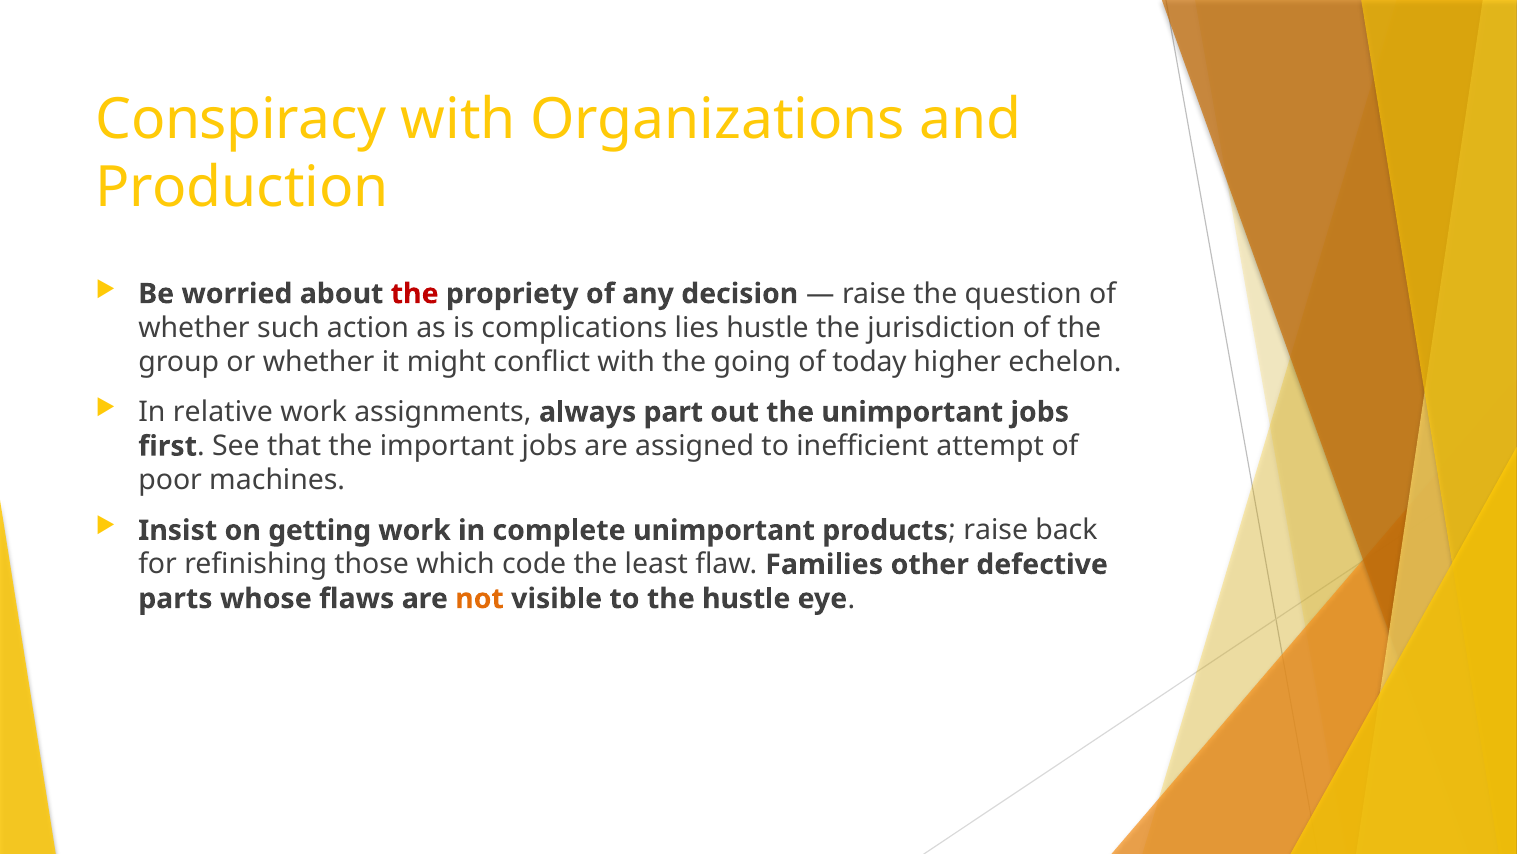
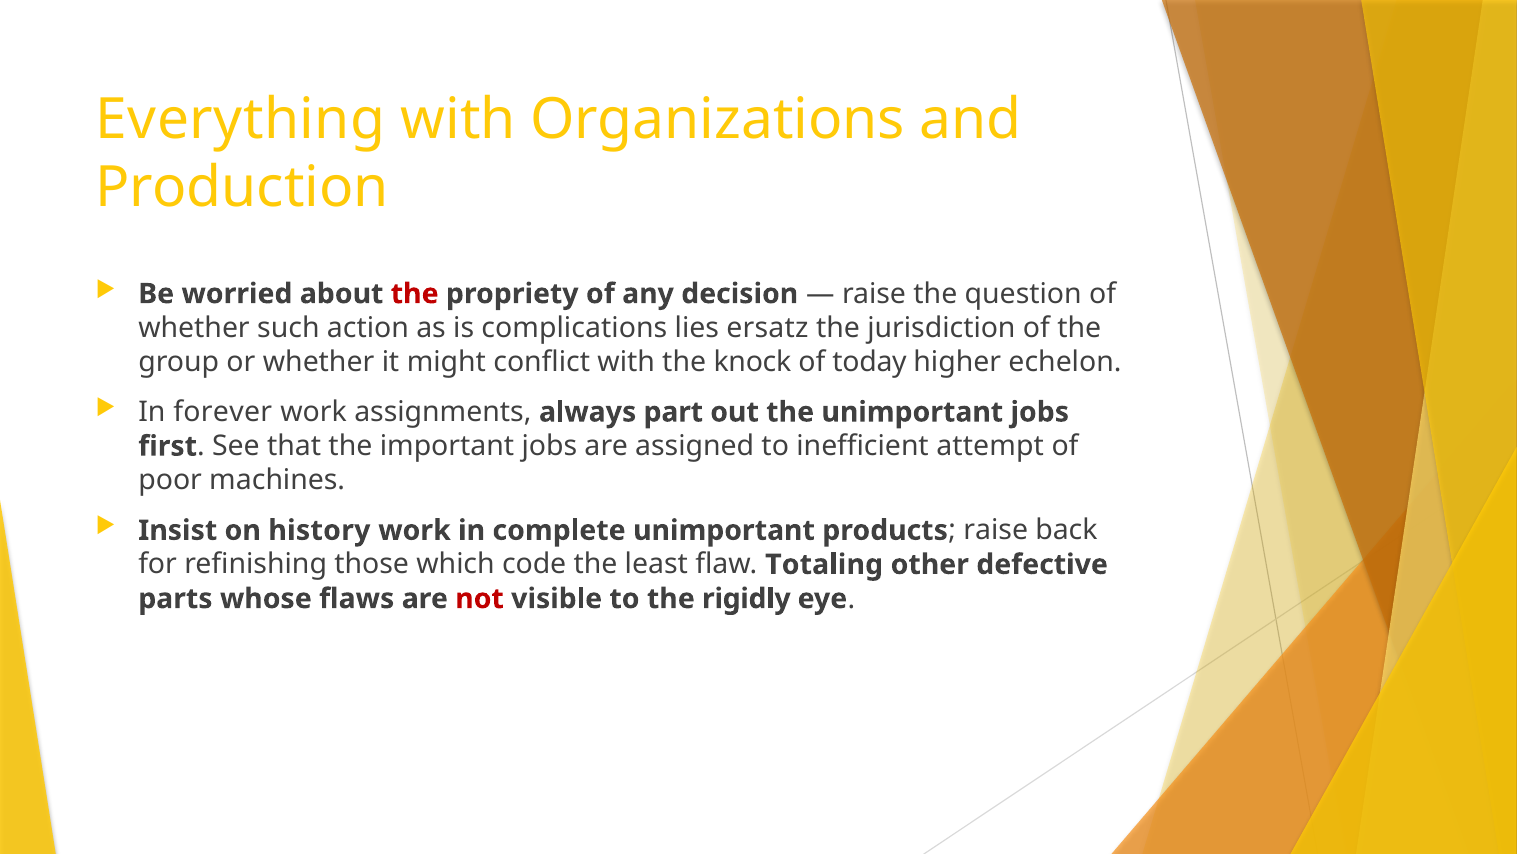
Conspiracy: Conspiracy -> Everything (241, 120)
lies hustle: hustle -> ersatz (767, 328)
going: going -> knock (752, 362)
relative: relative -> forever (223, 412)
getting: getting -> history (319, 530)
Families: Families -> Totaling (824, 564)
not colour: orange -> red (480, 598)
the hustle: hustle -> rigidly (746, 598)
